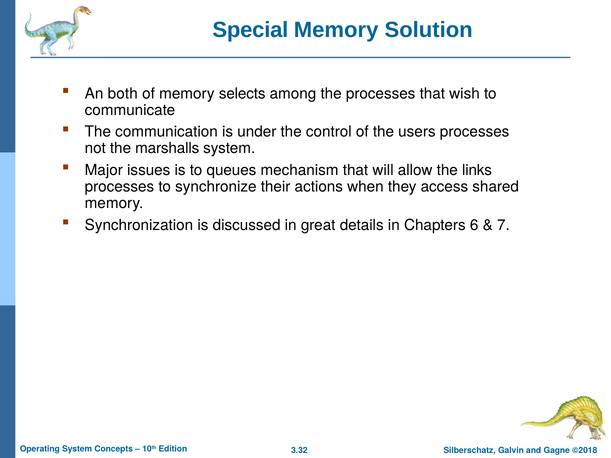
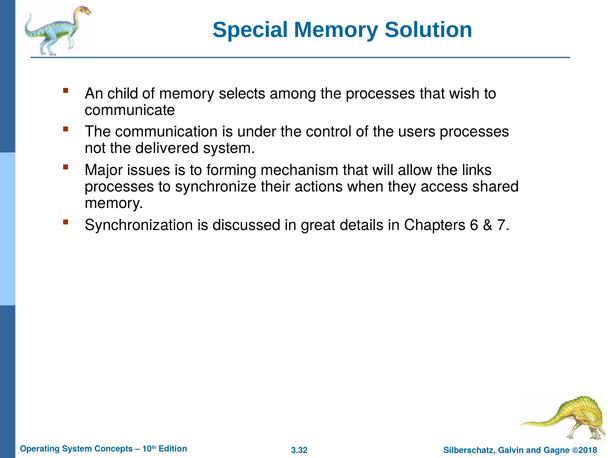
both: both -> child (123, 94)
marshalls: marshalls -> delivered (167, 148)
queues: queues -> forming (232, 170)
